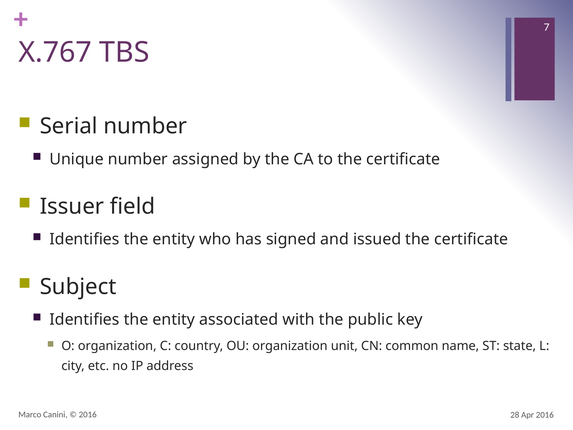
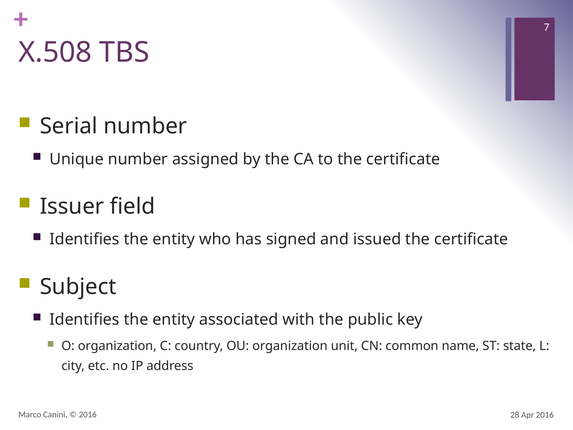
X.767: X.767 -> X.508 (55, 52)
